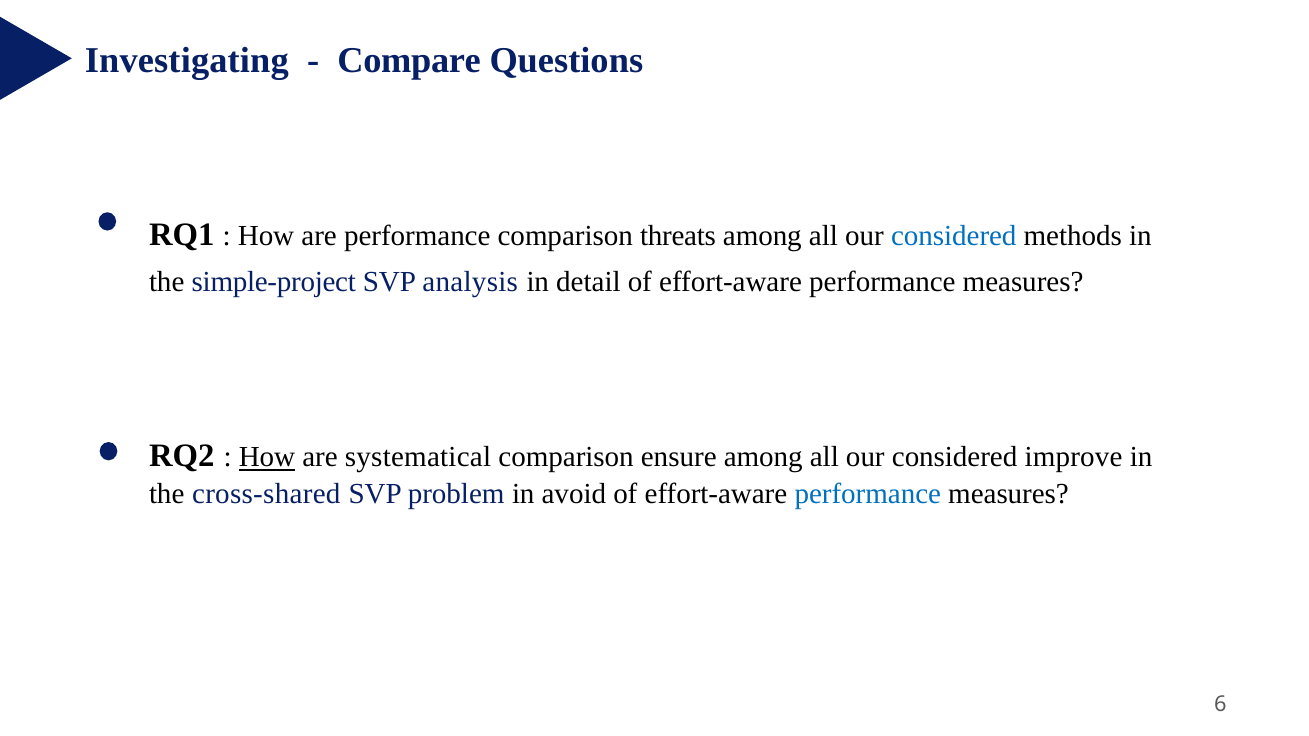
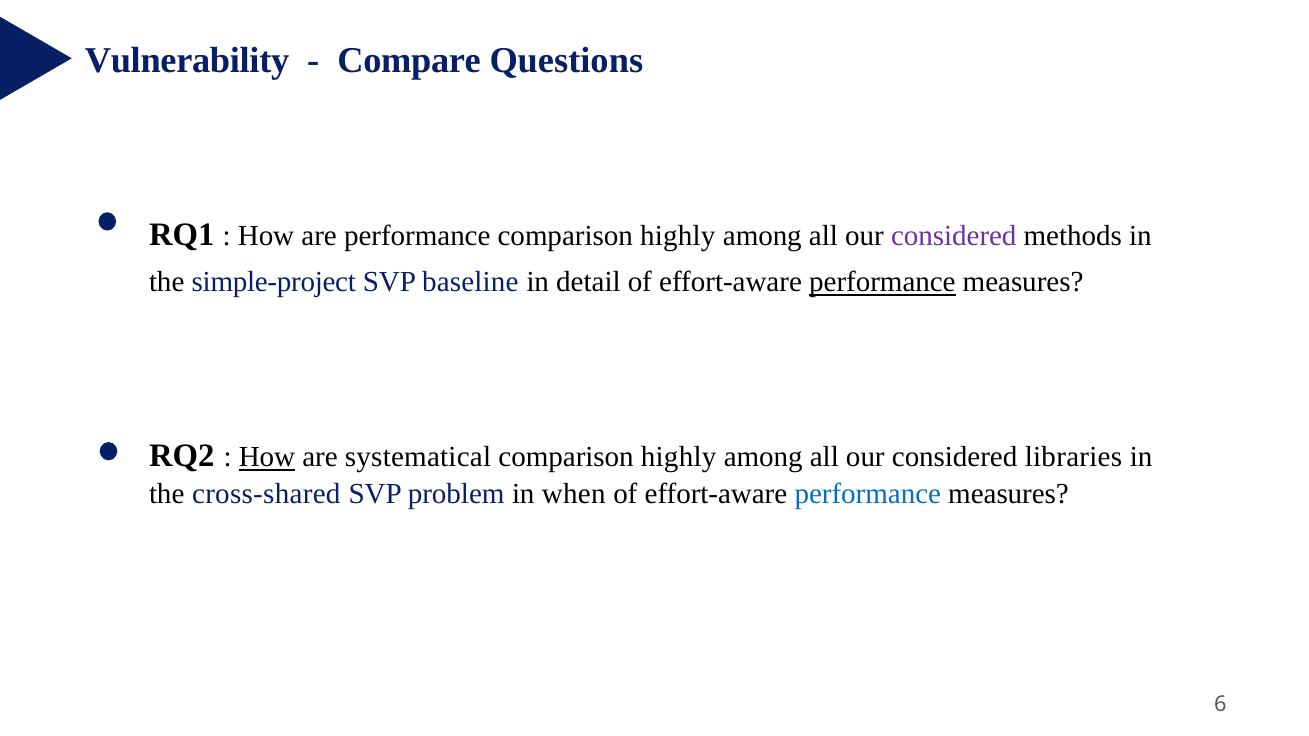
Investigating: Investigating -> Vulnerability (187, 61)
performance comparison threats: threats -> highly (678, 236)
considered colour: blue -> purple (954, 236)
analysis: analysis -> baseline (470, 282)
performance underline: none -> present (882, 282)
ensure: ensure -> highly (679, 458)
improve: improve -> libraries (1074, 458)
avoid: avoid -> when (574, 494)
